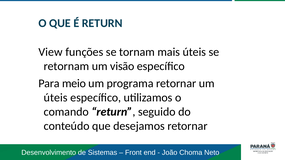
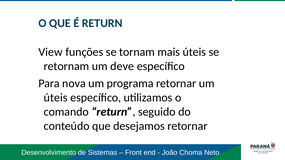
visão: visão -> deve (122, 66)
meio: meio -> nova (74, 84)
